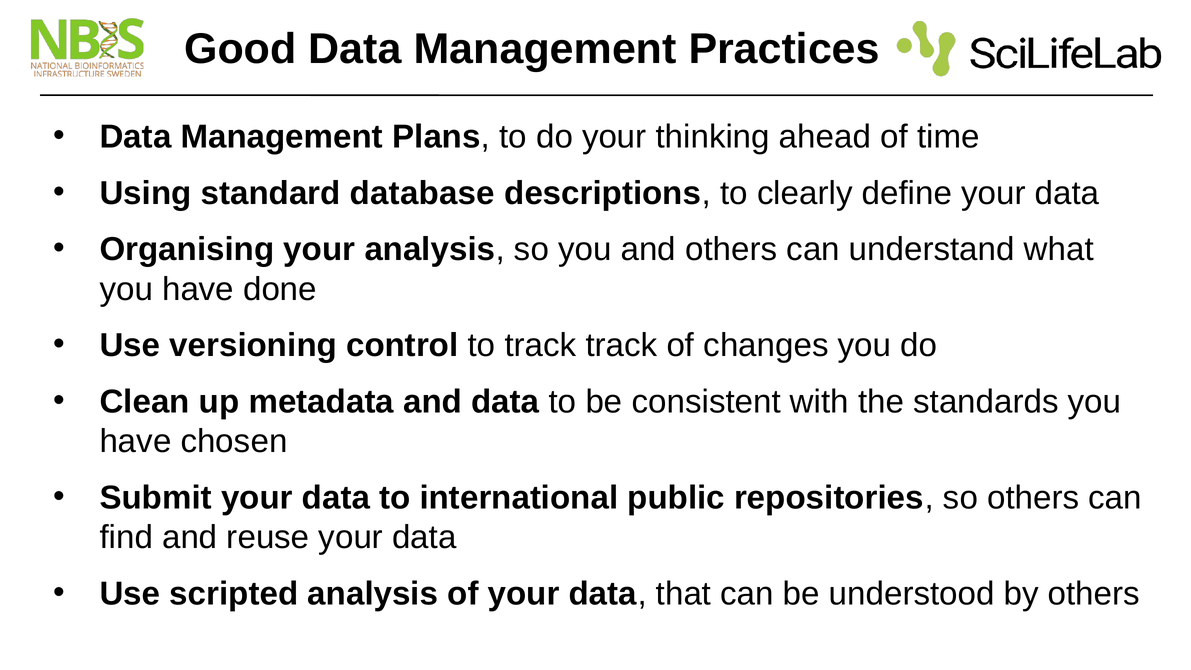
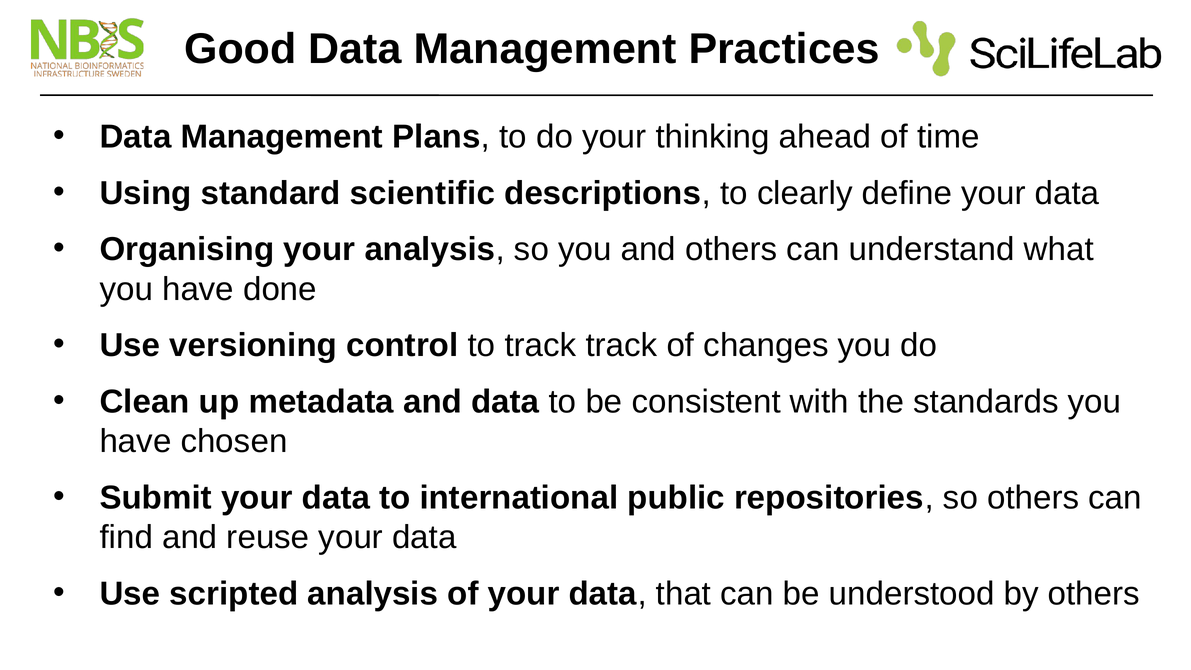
database: database -> scientific (422, 193)
